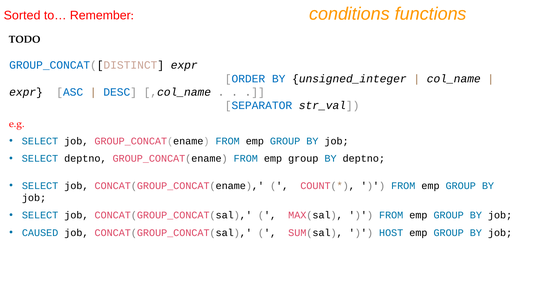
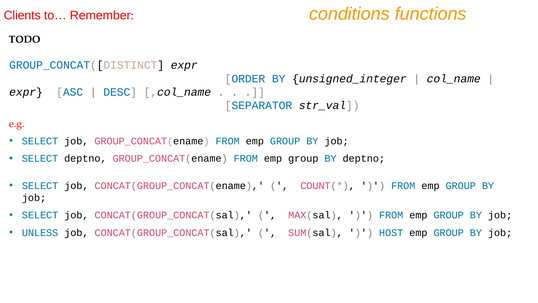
Sorted: Sorted -> Clients (22, 15)
CAUSED: CAUSED -> UNLESS (40, 233)
